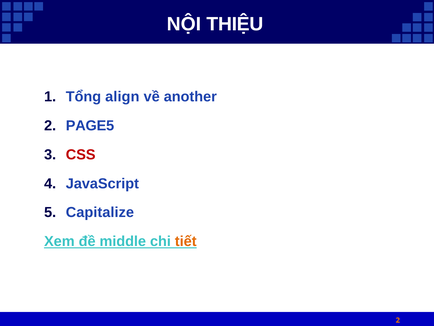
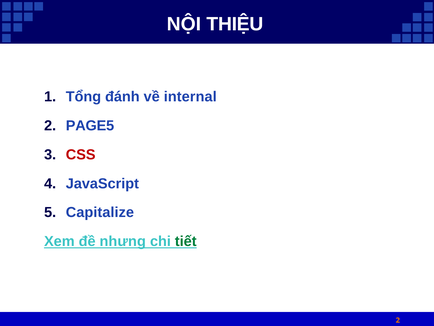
align: align -> đánh (122, 96)
another: another -> internal (190, 96)
middle: middle -> nhưng (123, 241)
tiết colour: orange -> green (186, 241)
